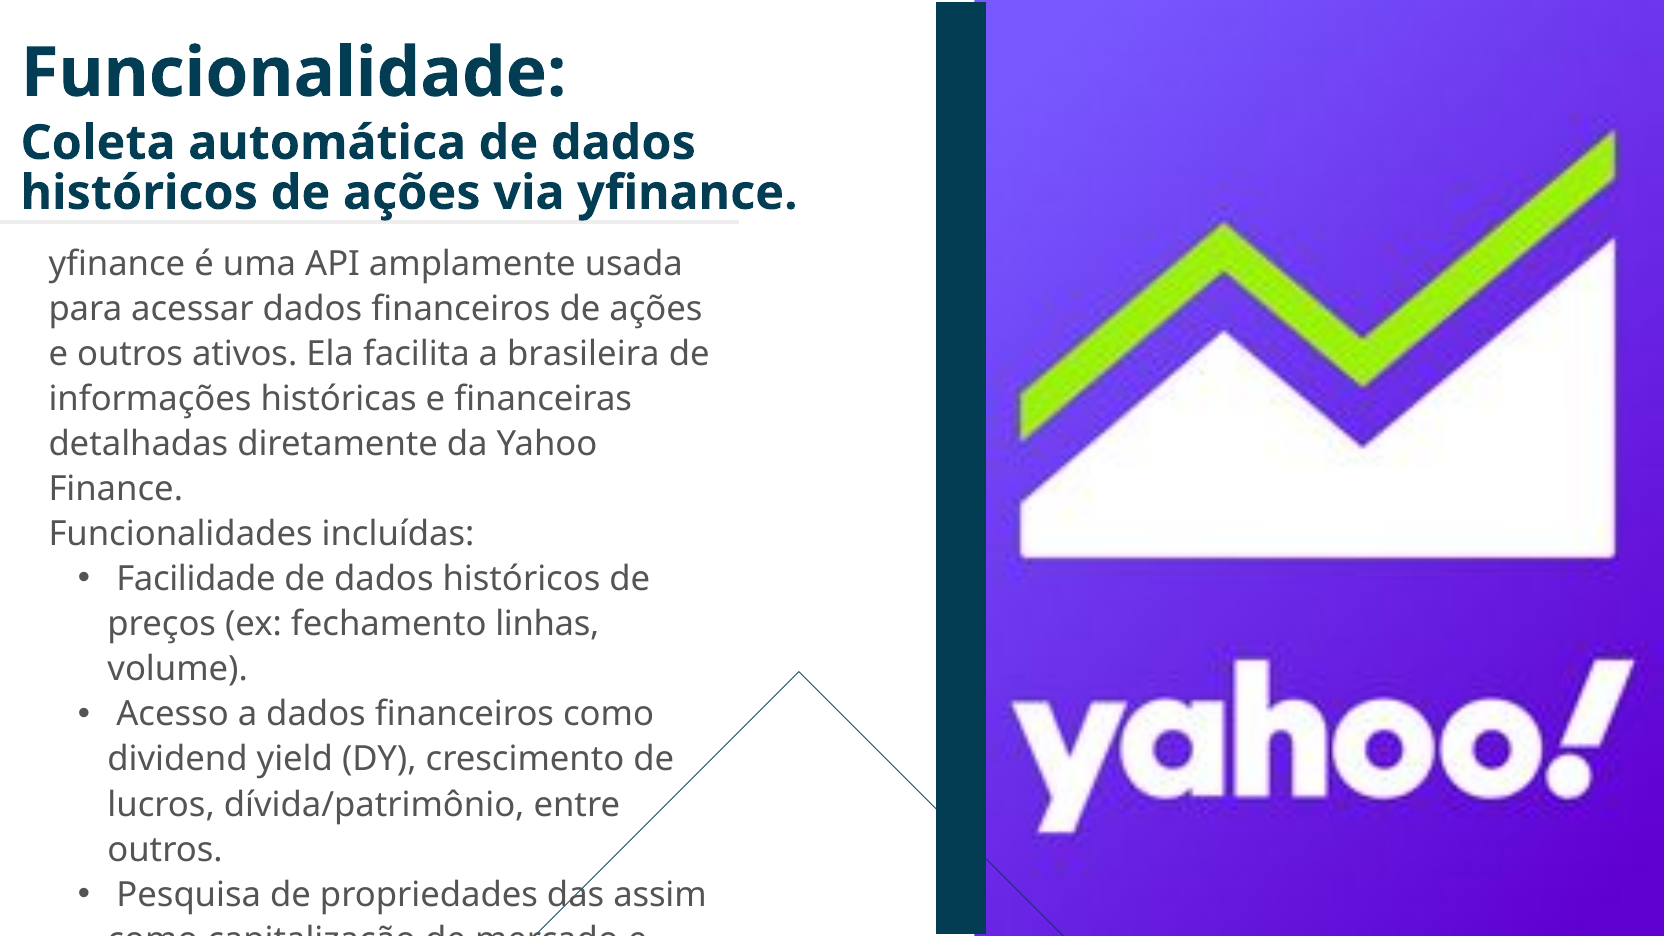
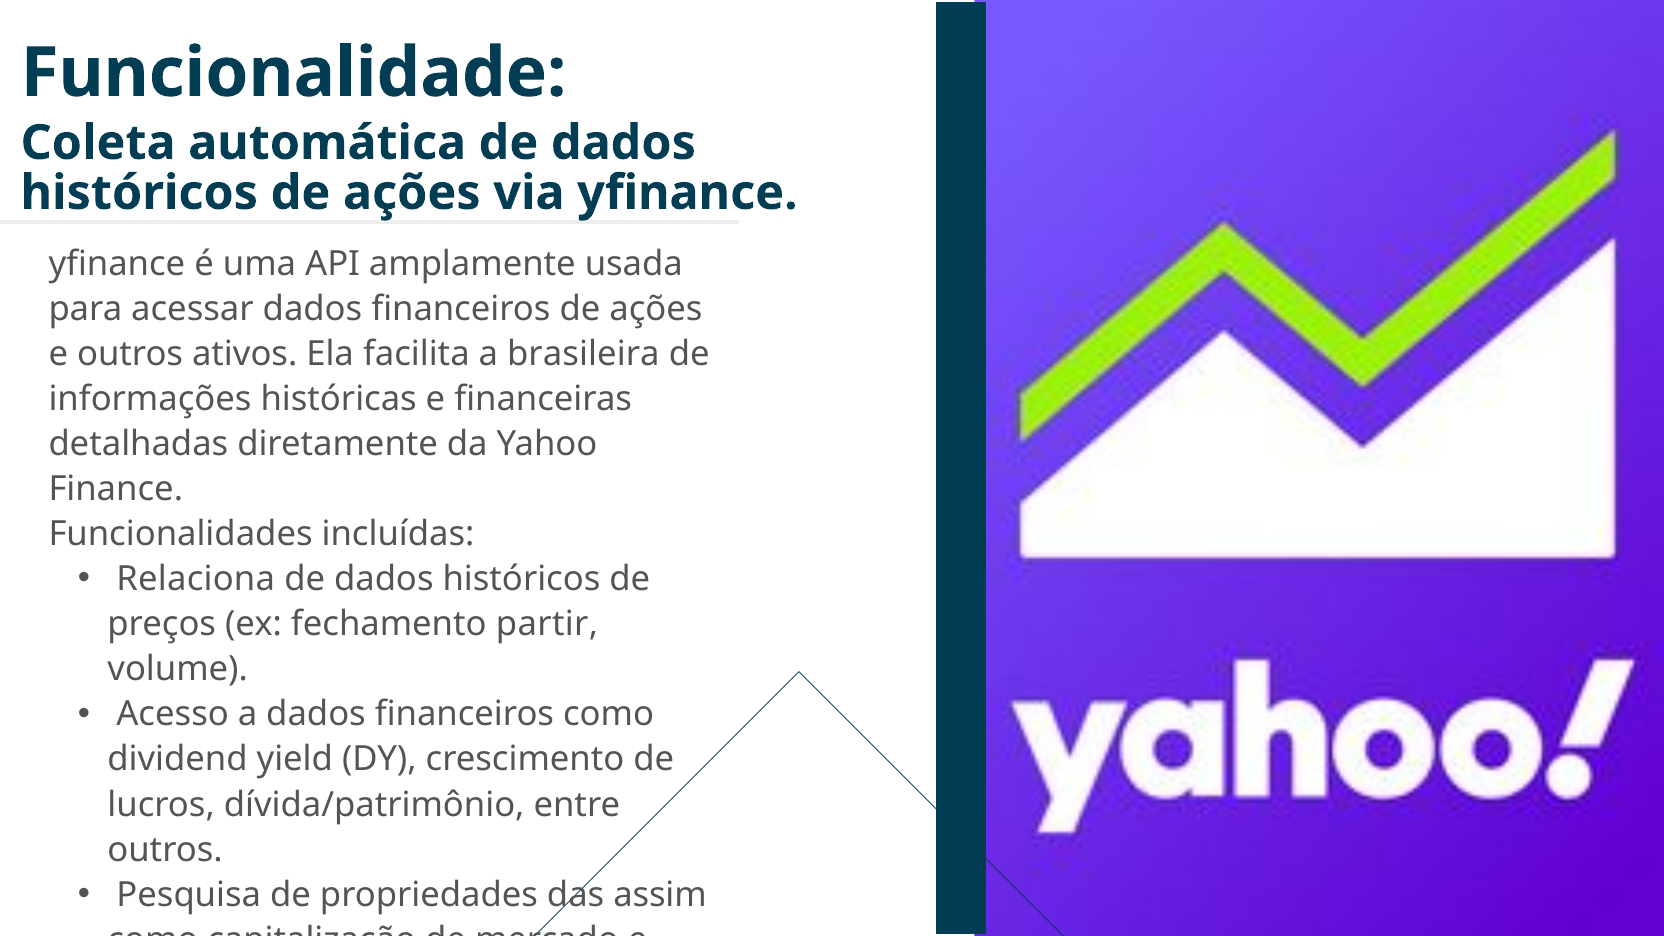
Facilidade: Facilidade -> Relaciona (196, 579)
linhas: linhas -> partir (547, 624)
